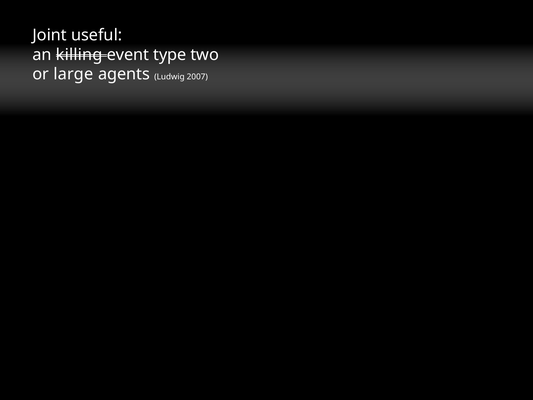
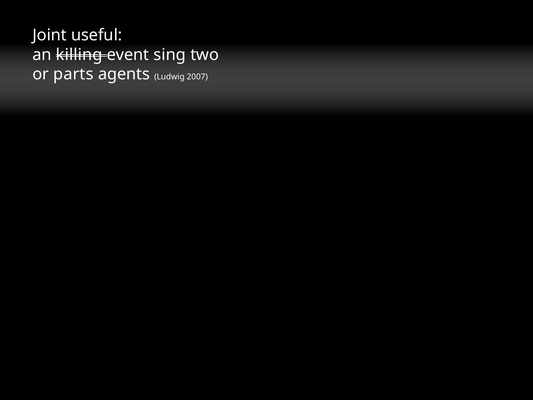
type: type -> sing (170, 55)
large: large -> parts (73, 74)
